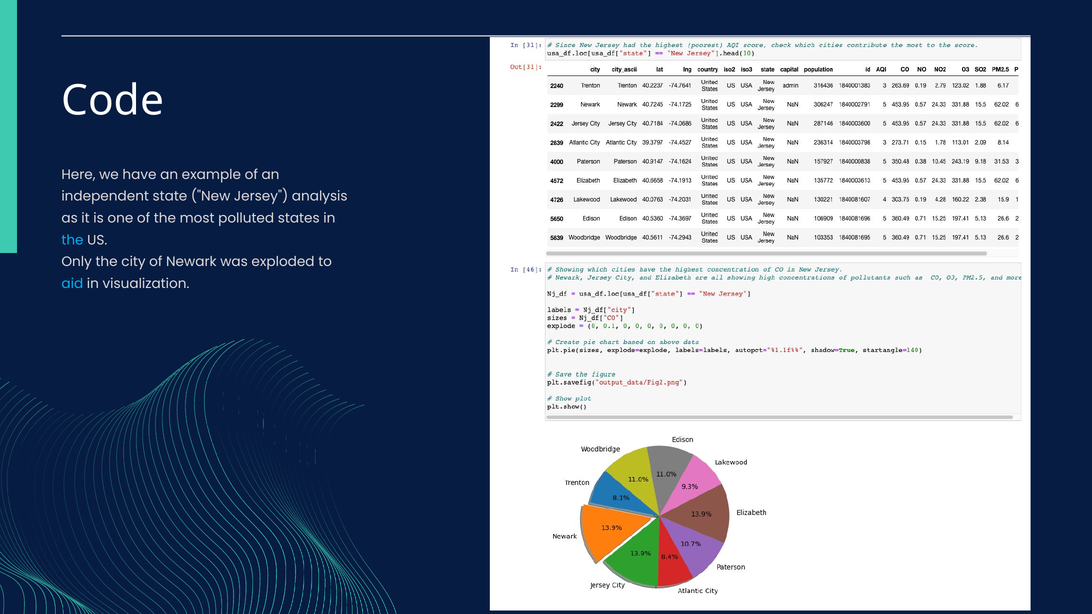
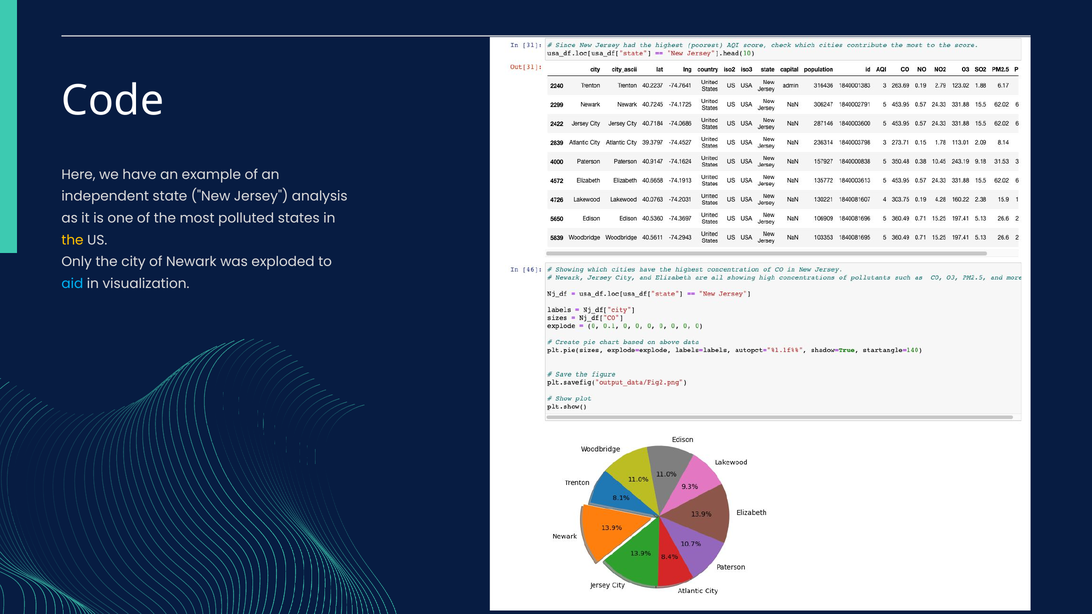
the colour: light blue -> yellow (73, 240)
